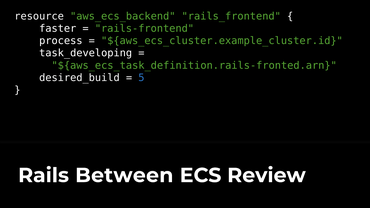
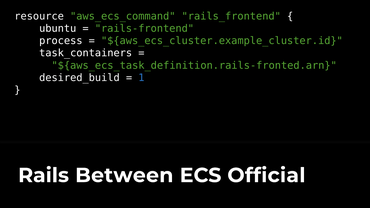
aws_ecs_backend: aws_ecs_backend -> aws_ecs_command (123, 16)
faster: faster -> ubuntu (58, 28)
task_developing: task_developing -> task_containers (86, 53)
5: 5 -> 1 (141, 78)
Review: Review -> Official (266, 175)
